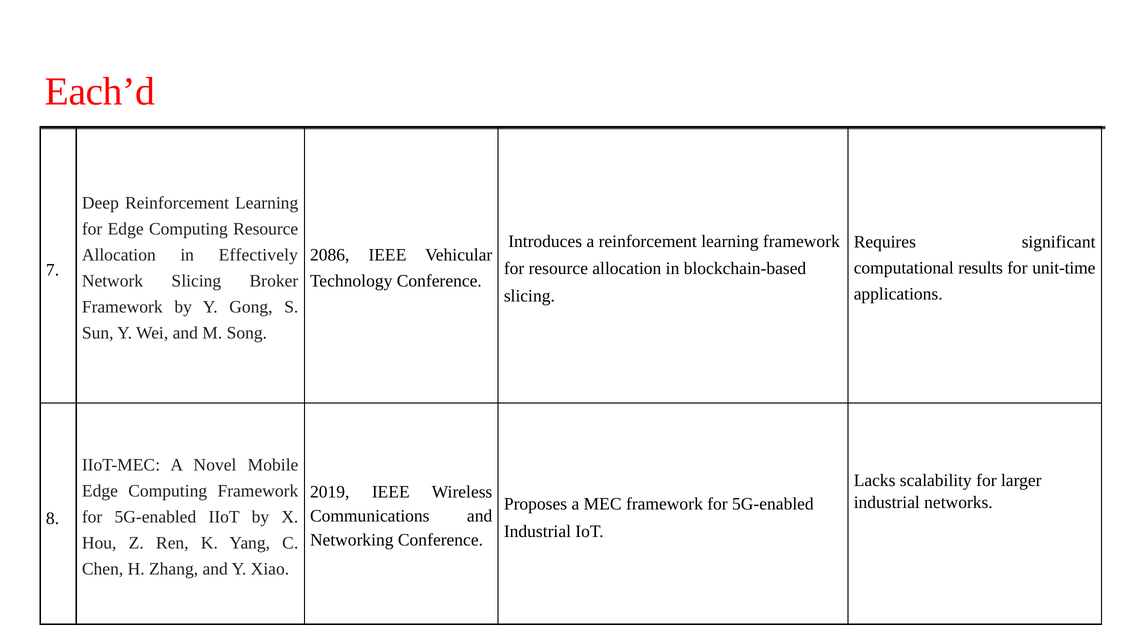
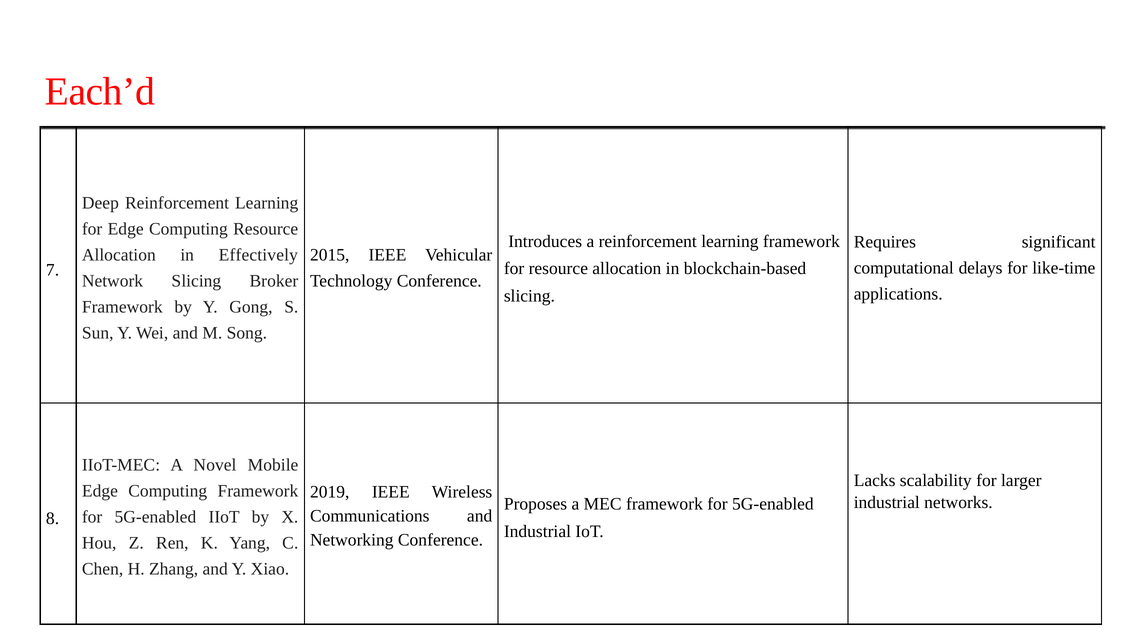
2086: 2086 -> 2015 (330, 255)
results: results -> delays (981, 268)
unit-time: unit-time -> like-time (1064, 268)
